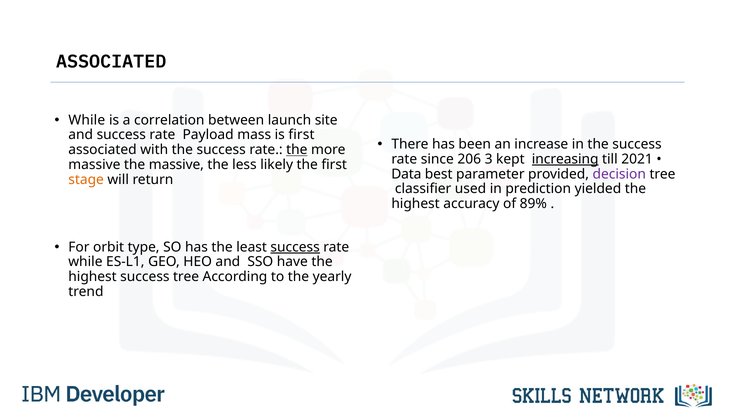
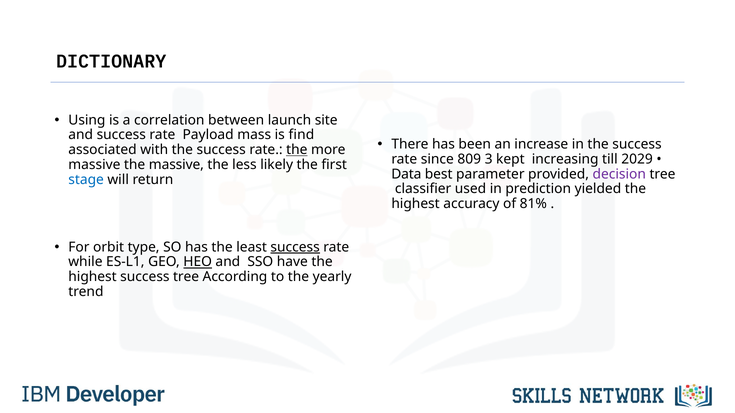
ASSOCIATED: ASSOCIATED -> DICTIONARY (111, 62)
While: While -> Using (87, 120)
is first: first -> find (301, 135)
206: 206 -> 809 (469, 159)
increasing underline: present -> none (565, 159)
2021: 2021 -> 2029 (637, 159)
stage colour: orange -> blue (86, 180)
89%: 89% -> 81% (533, 204)
HEO underline: none -> present (198, 262)
